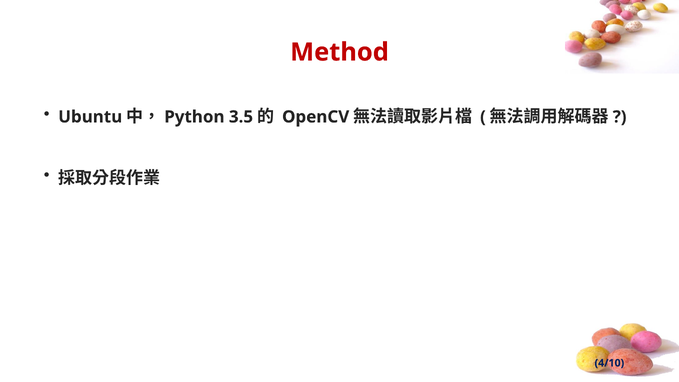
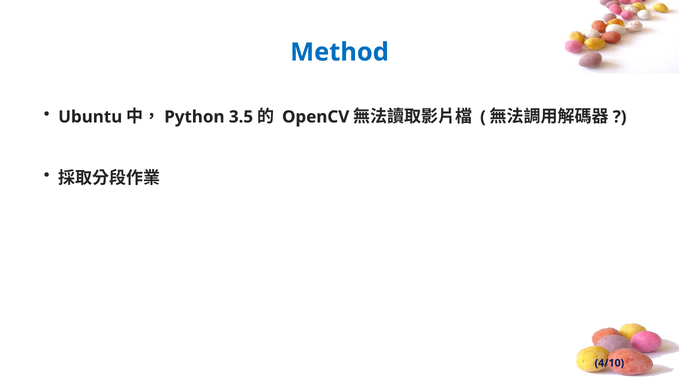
Method colour: red -> blue (339, 52)
